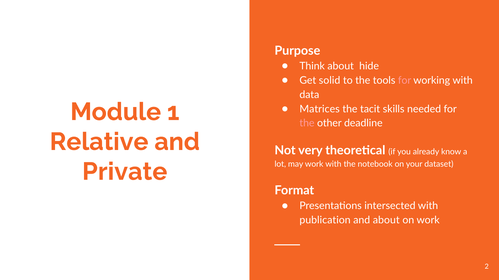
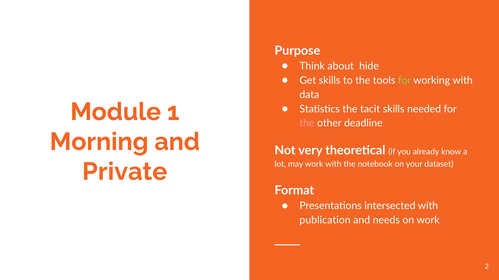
Get solid: solid -> skills (330, 81)
for colour: pink -> light green (405, 81)
Matrices: Matrices -> Statistics (320, 109)
Relative: Relative -> Morning (99, 142)
and about: about -> needs (386, 221)
